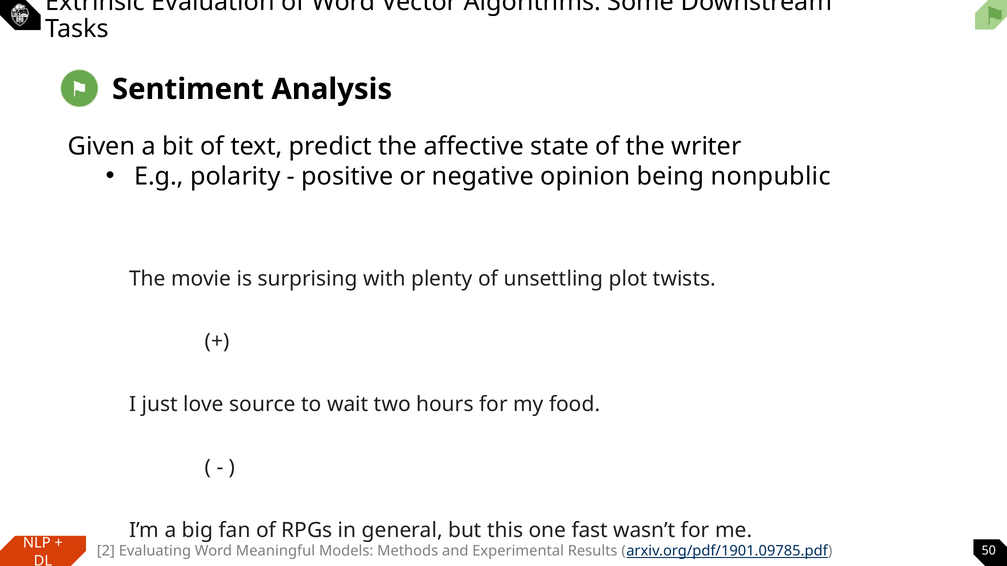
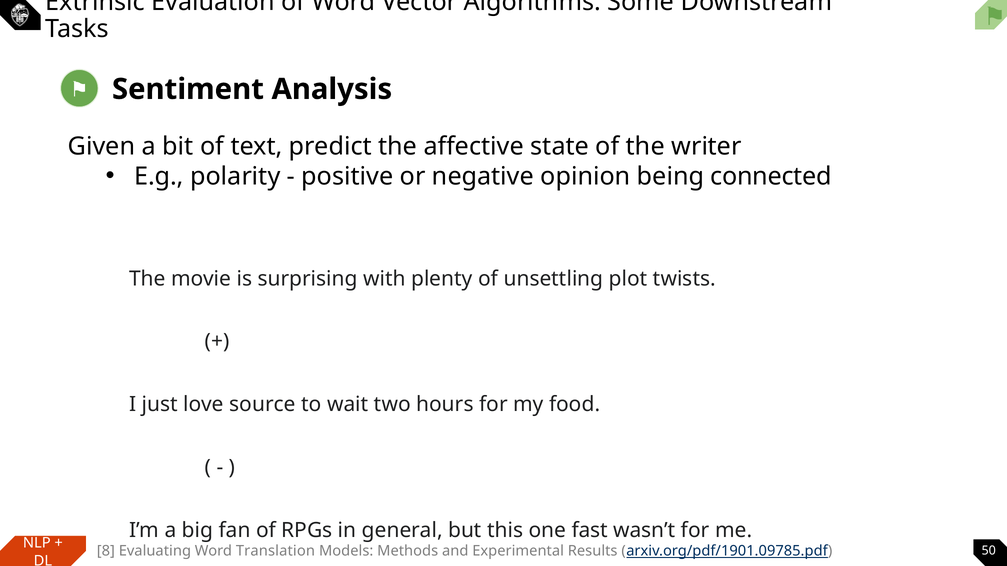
nonpublic: nonpublic -> connected (771, 177)
2: 2 -> 8 (106, 551)
Meaningful: Meaningful -> Translation (275, 551)
